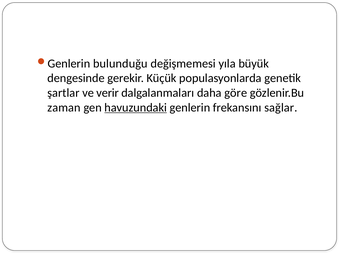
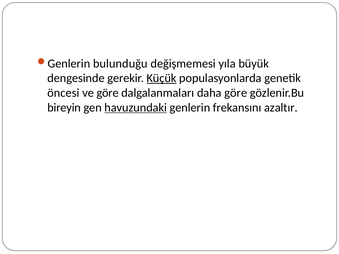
Küçük underline: none -> present (162, 78)
şartlar: şartlar -> öncesi (63, 93)
ve verir: verir -> göre (108, 93)
zaman: zaman -> bireyin (64, 108)
sağlar: sağlar -> azaltır (281, 108)
